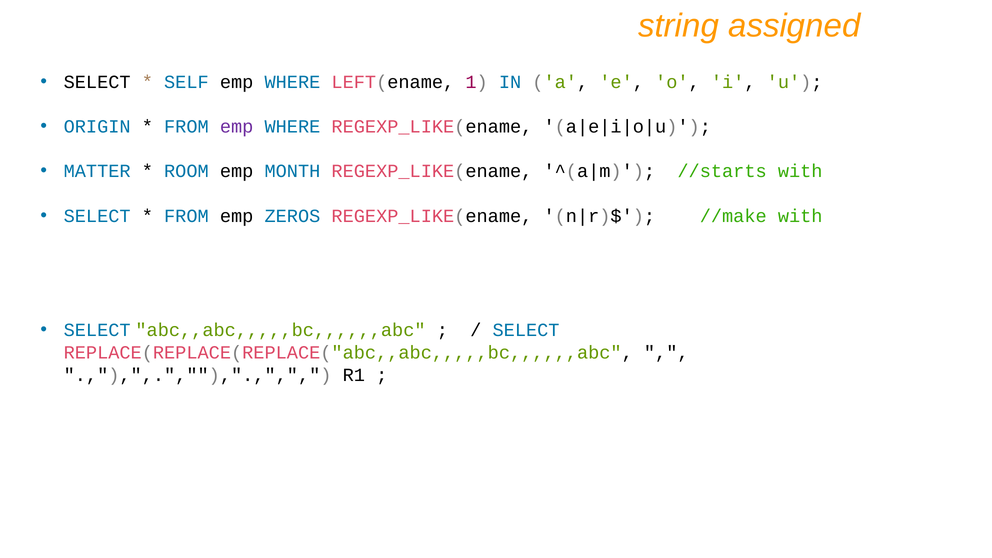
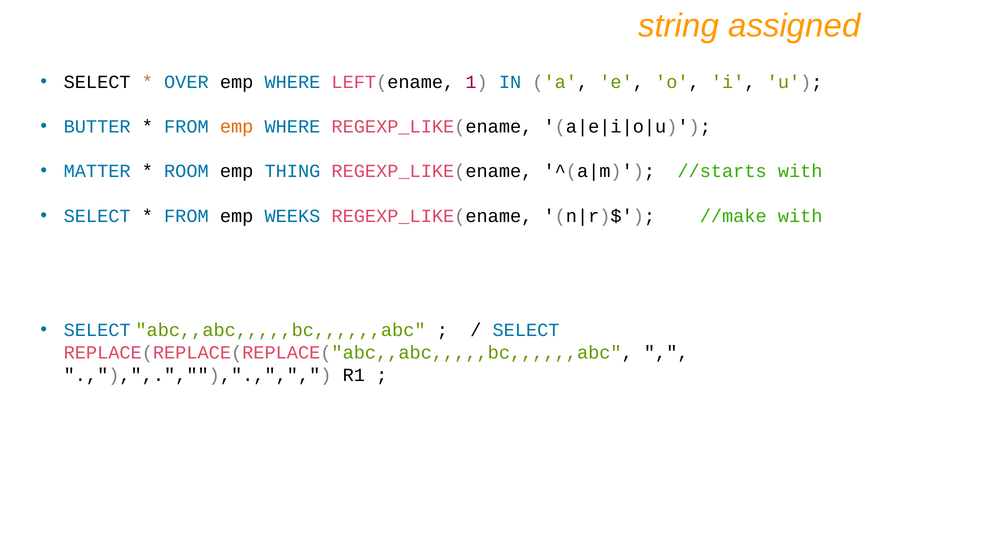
SELF: SELF -> OVER (186, 82)
ORIGIN: ORIGIN -> BUTTER (97, 127)
emp colour: purple -> orange (237, 127)
MONTH: MONTH -> THING (292, 171)
ZEROS: ZEROS -> WEEKS (292, 216)
